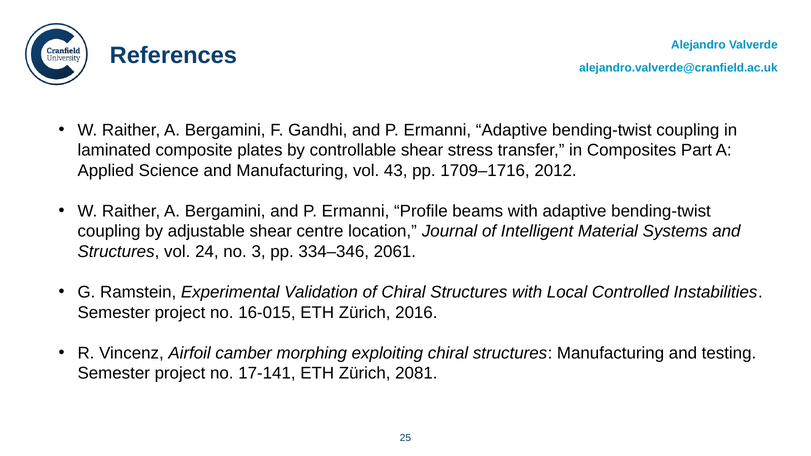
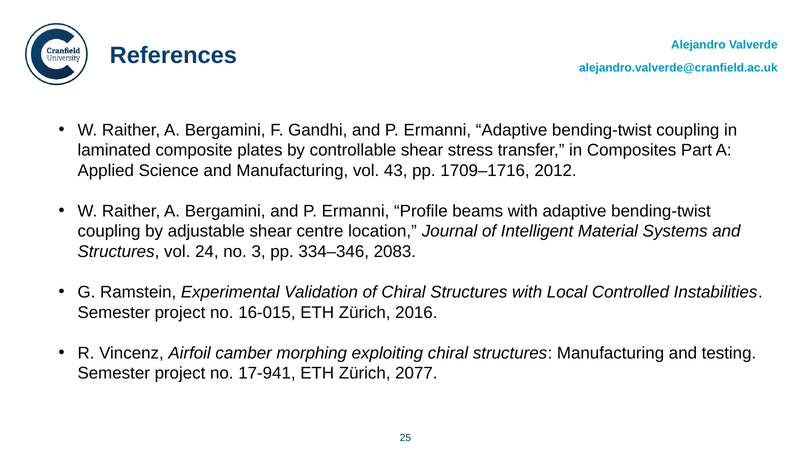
2061: 2061 -> 2083 (395, 252)
17-141: 17-141 -> 17-941 (267, 373)
2081: 2081 -> 2077 (416, 373)
